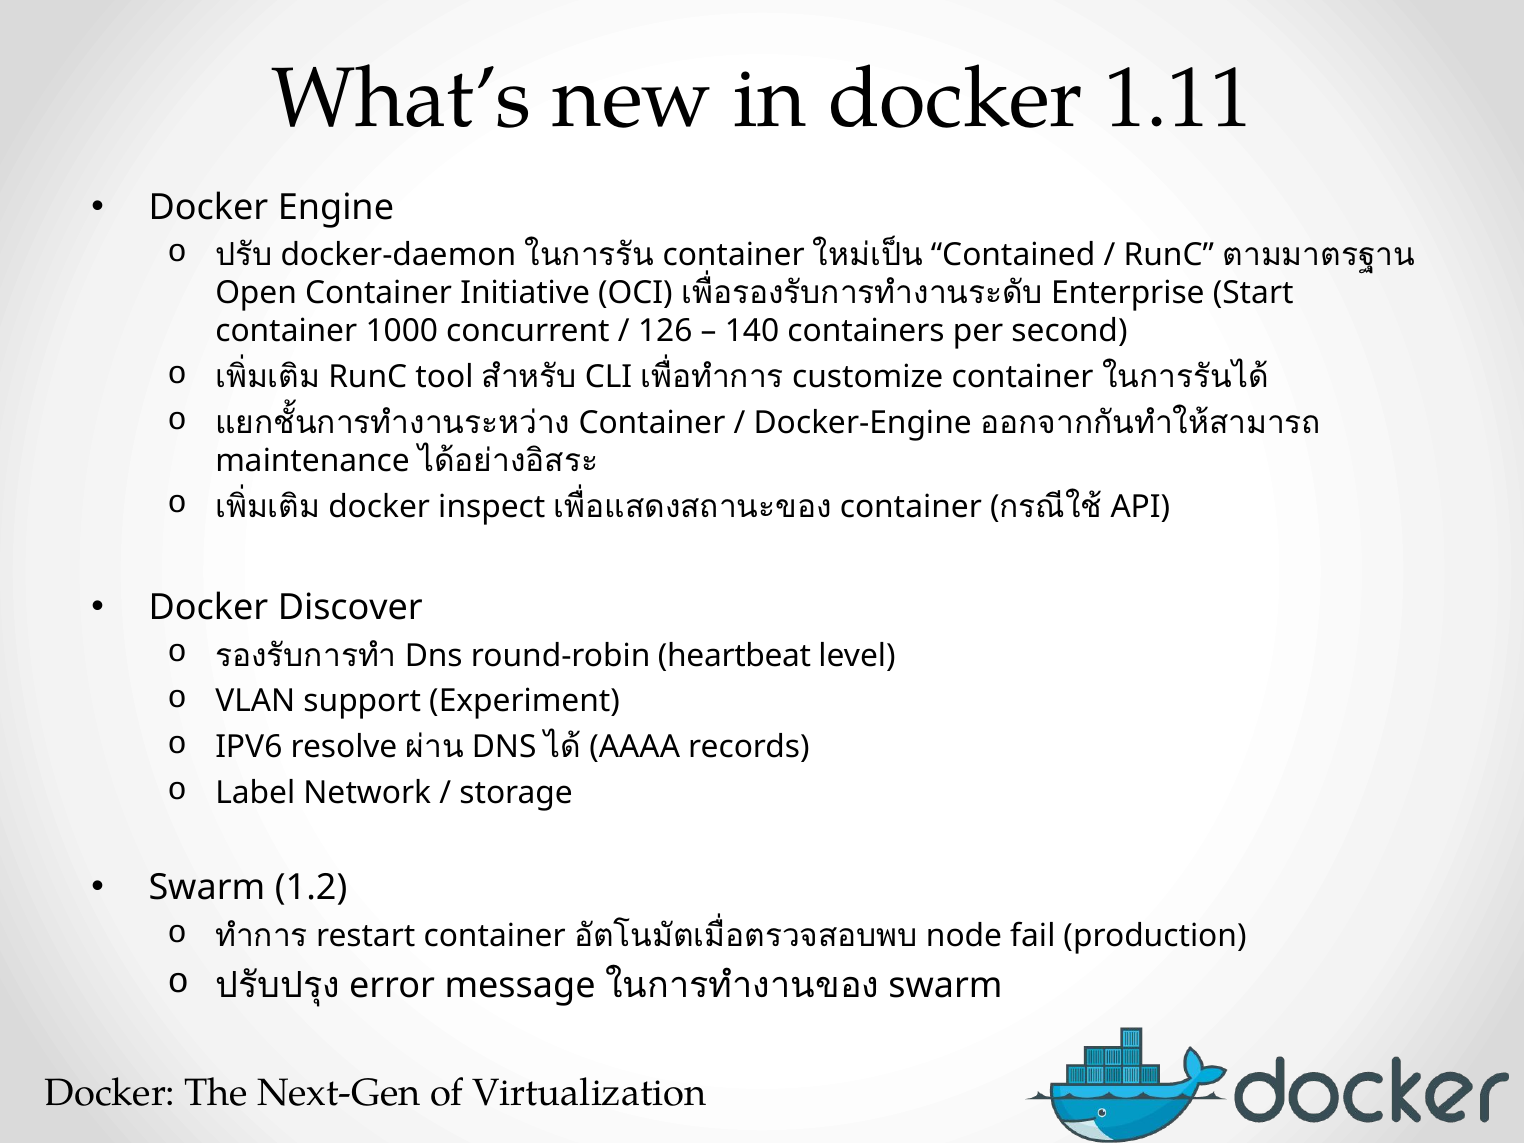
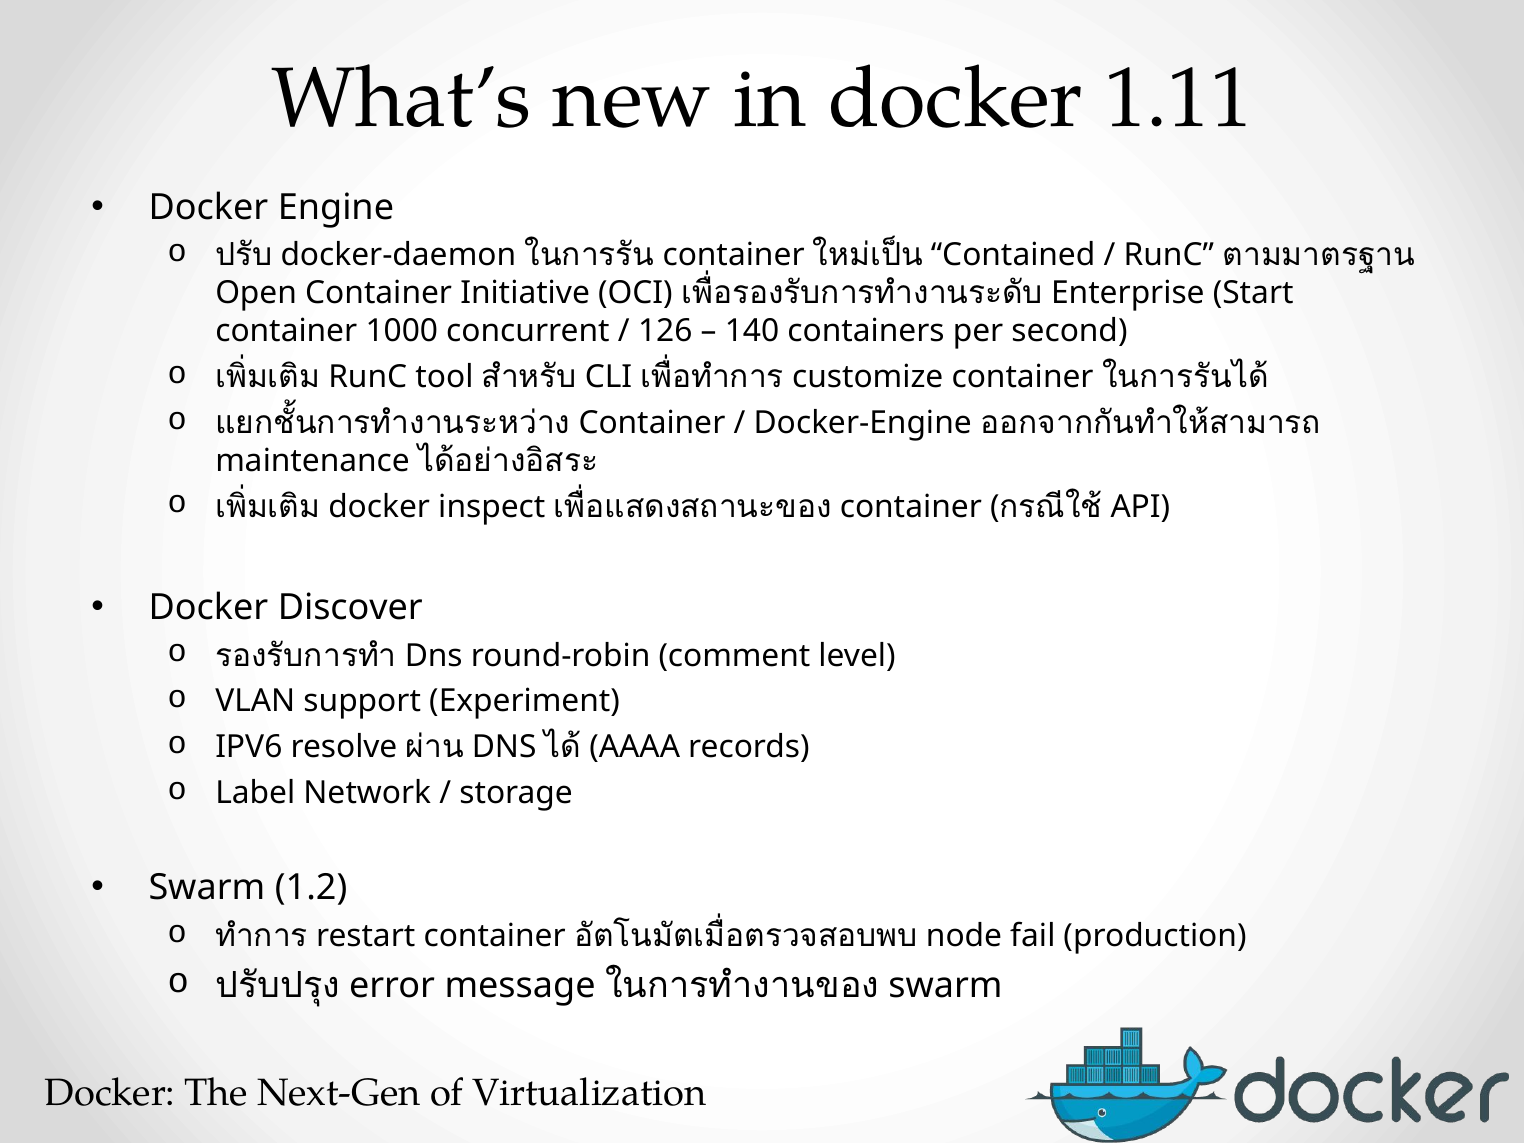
heartbeat: heartbeat -> comment (734, 656)
